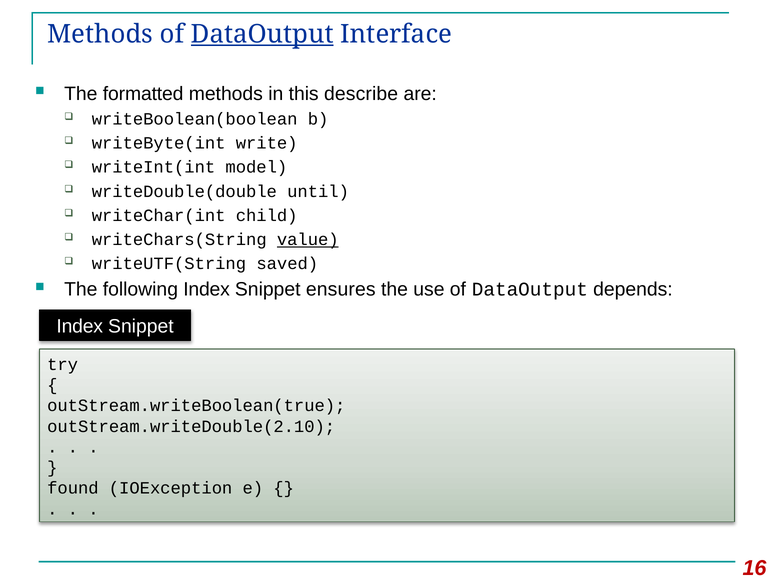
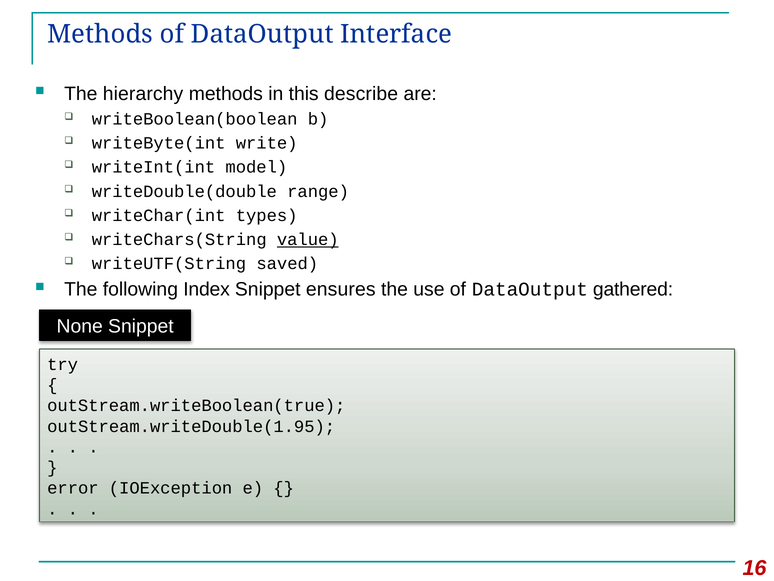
DataOutput underline: present -> none (262, 34)
formatted: formatted -> hierarchy (143, 94)
until: until -> range (318, 191)
child: child -> types (267, 215)
depends: depends -> gathered (633, 289)
Index: Index -> None (80, 326)
outStream.writeDouble(2.10: outStream.writeDouble(2.10 -> outStream.writeDouble(1.95 (191, 426)
found: found -> error (73, 488)
